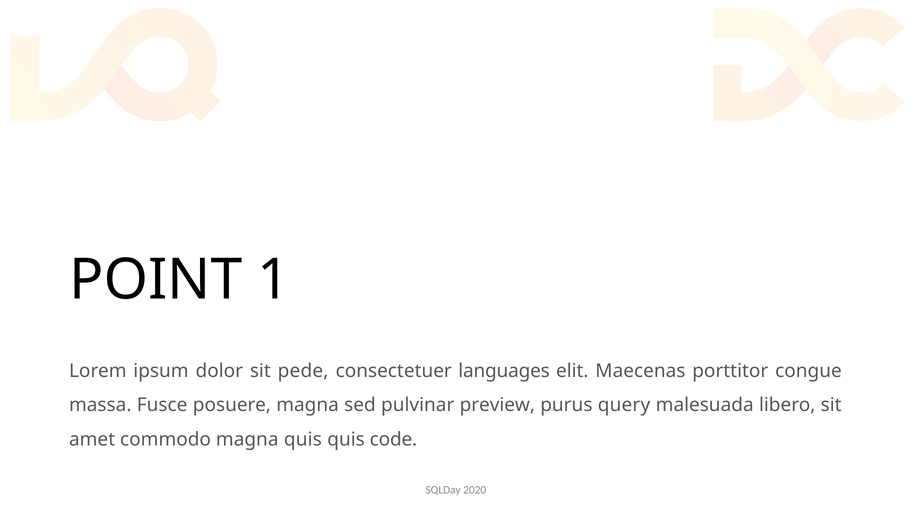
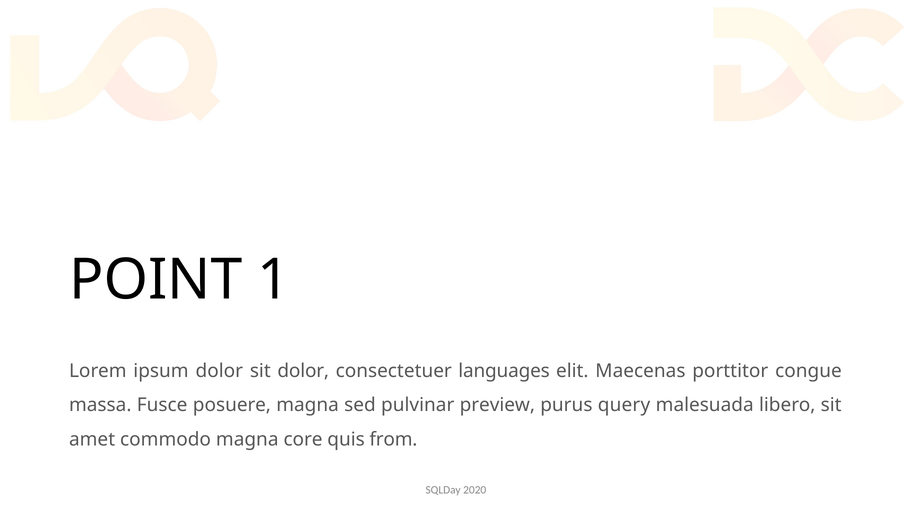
sit pede: pede -> dolor (303, 371)
magna quis: quis -> core (303, 439)
code: code -> from (393, 439)
